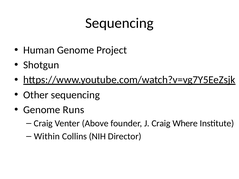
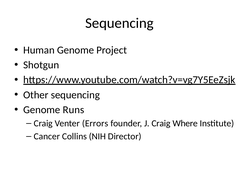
Above: Above -> Errors (95, 124)
Within: Within -> Cancer (47, 137)
